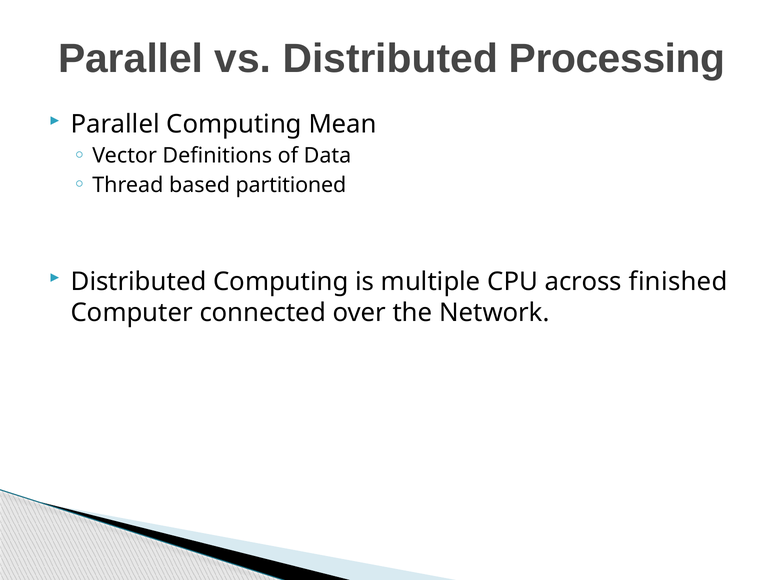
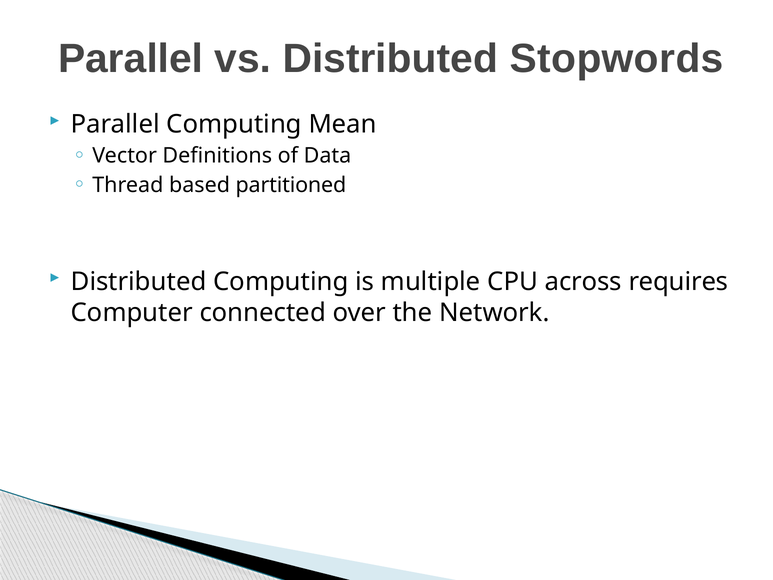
Processing: Processing -> Stopwords (617, 59)
finished: finished -> requires (678, 281)
